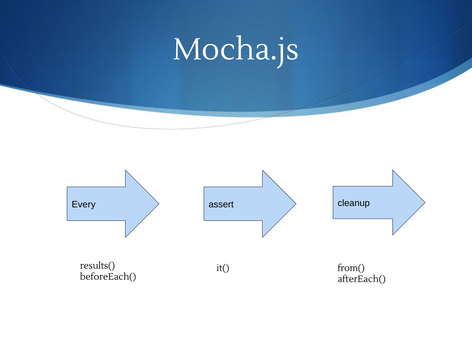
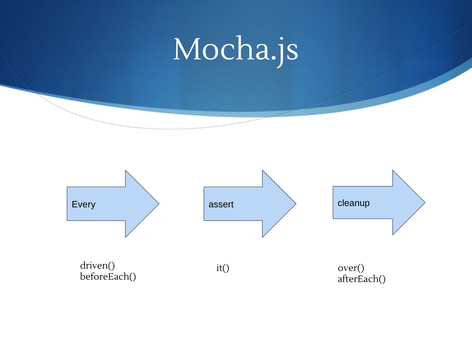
results(: results( -> driven( (97, 266)
from(: from( -> over( (351, 268)
